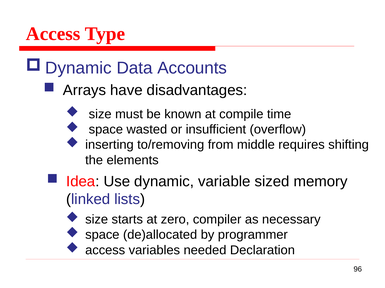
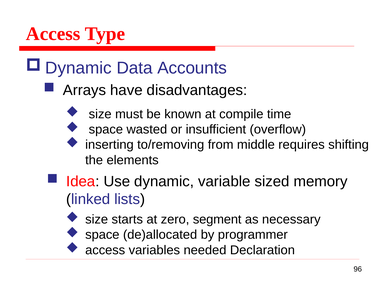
compiler: compiler -> segment (217, 220)
